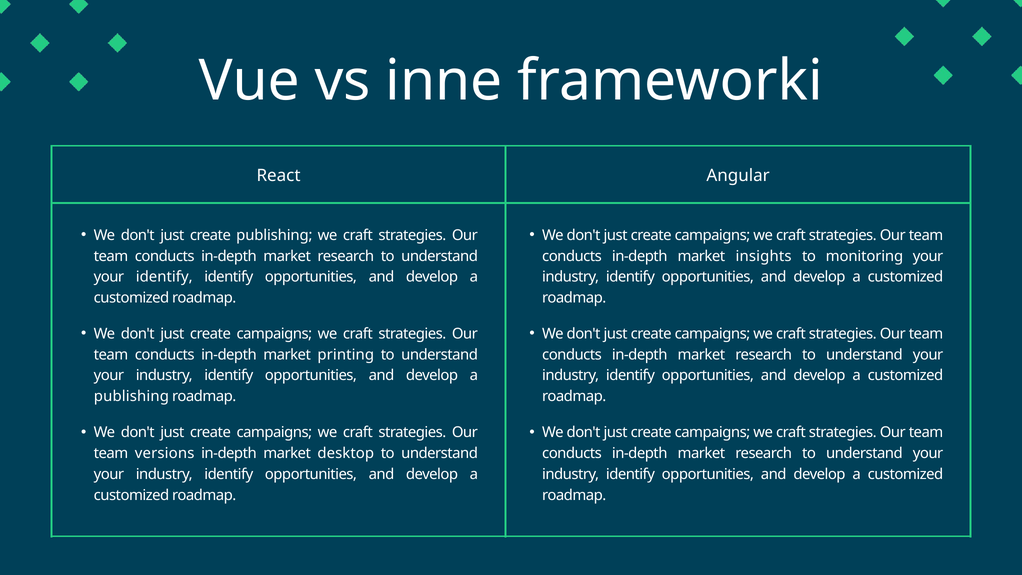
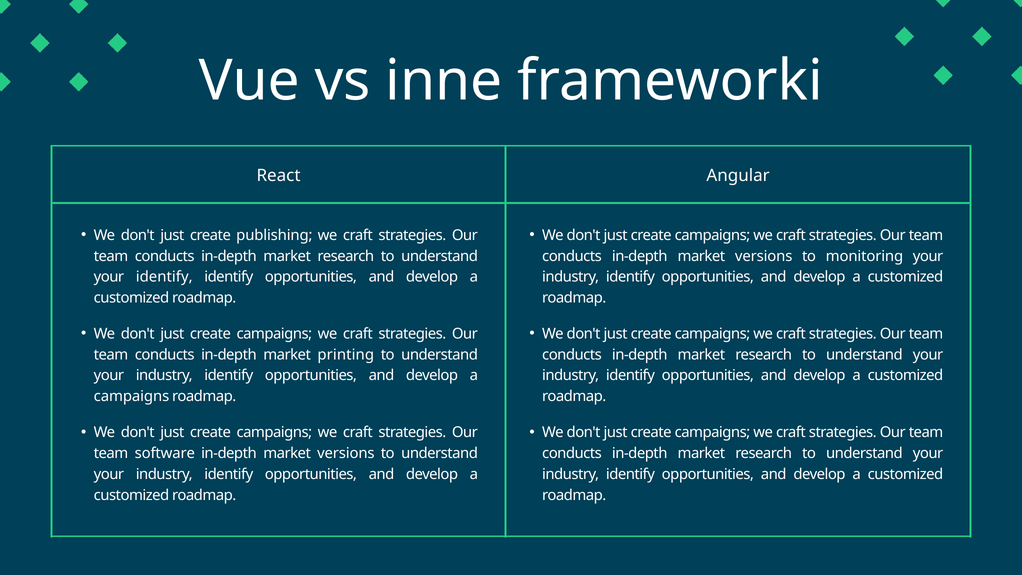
conducts in-depth market insights: insights -> versions (764, 256)
publishing: publishing -> campaigns (132, 396)
versions: versions -> software (165, 453)
desktop: desktop -> versions (346, 453)
